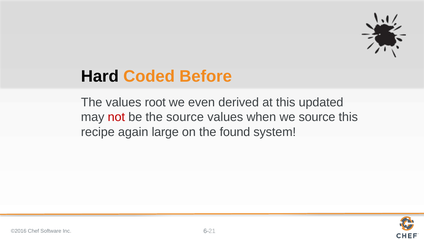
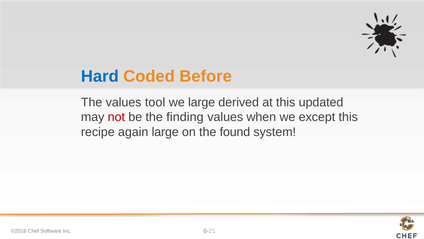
Hard colour: black -> blue (100, 76)
root: root -> tool (155, 102)
we even: even -> large (202, 102)
the source: source -> finding (185, 117)
we source: source -> except (317, 117)
